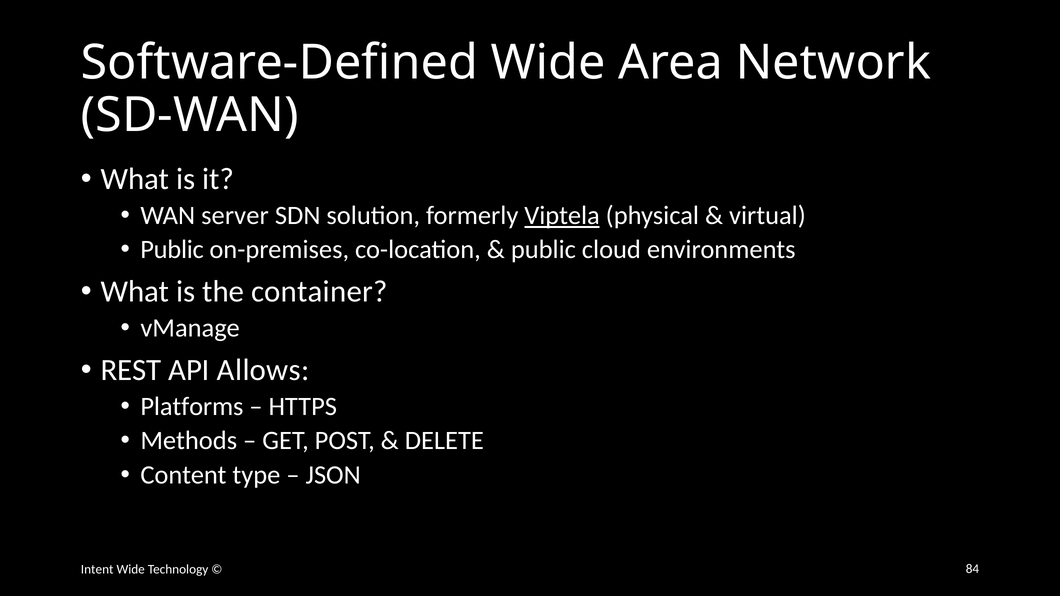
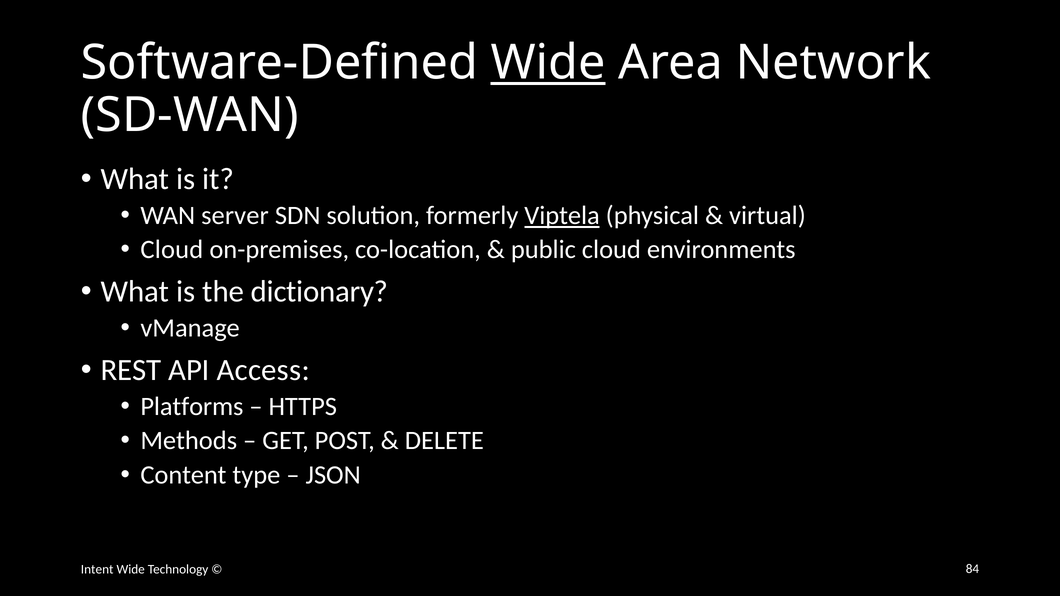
Wide underline: none -> present (548, 63)
Public: Public -> Cloud (172, 250)
container: container -> dictionary (320, 292)
Allows: Allows -> Access (263, 370)
